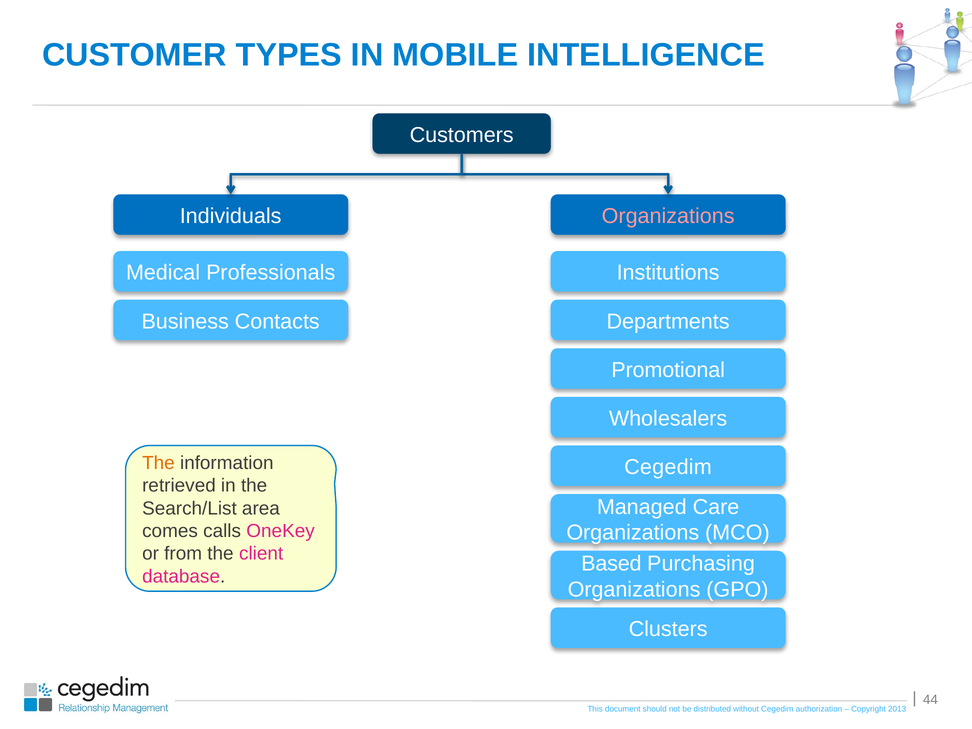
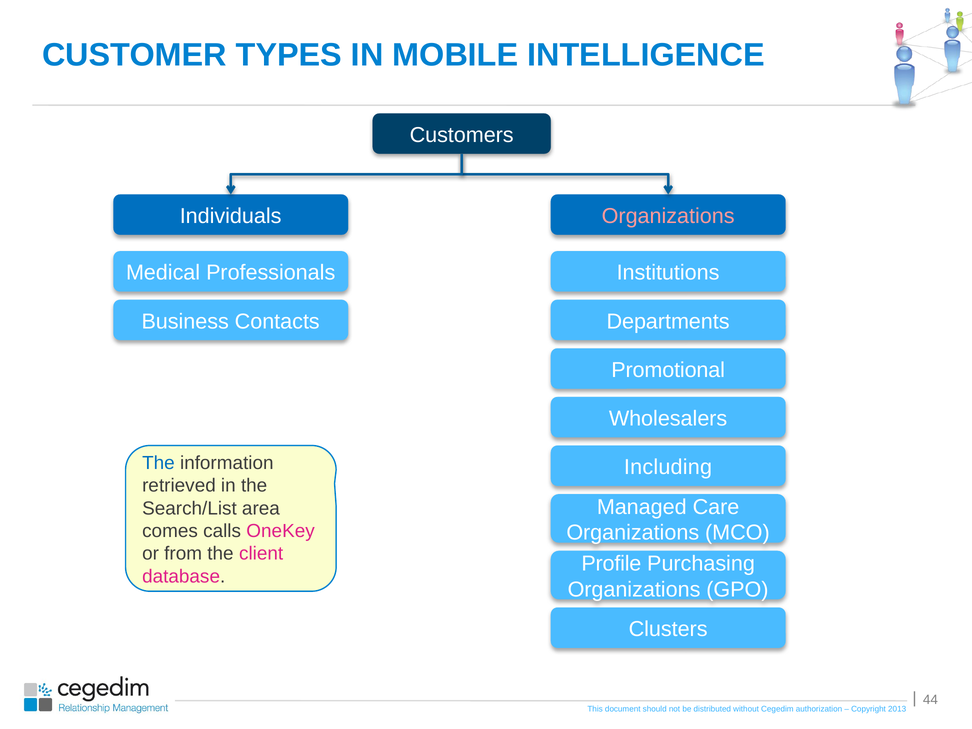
The colour: orange -> blue (158, 463)
Cegedim: Cegedim -> Including (668, 467)
Based: Based -> Profile (611, 564)
